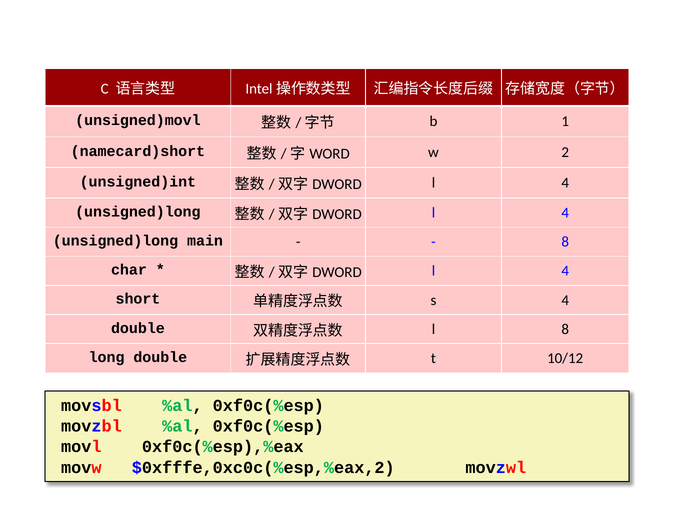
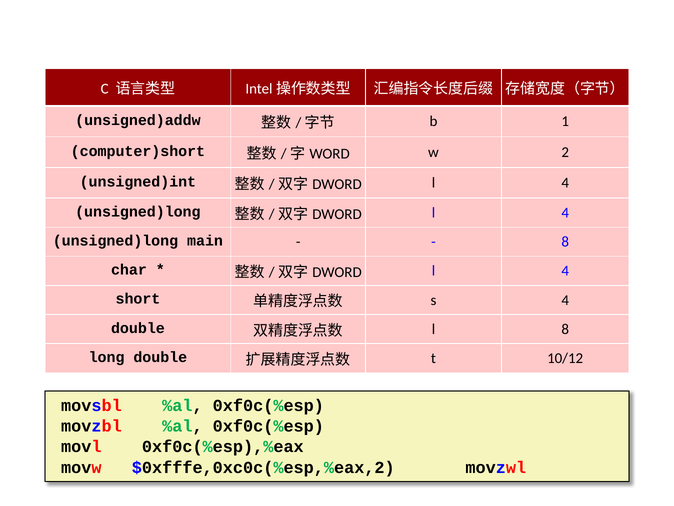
unsigned)movl: unsigned)movl -> unsigned)addw (138, 120)
namecard)short: namecard)short -> computer)short (138, 151)
